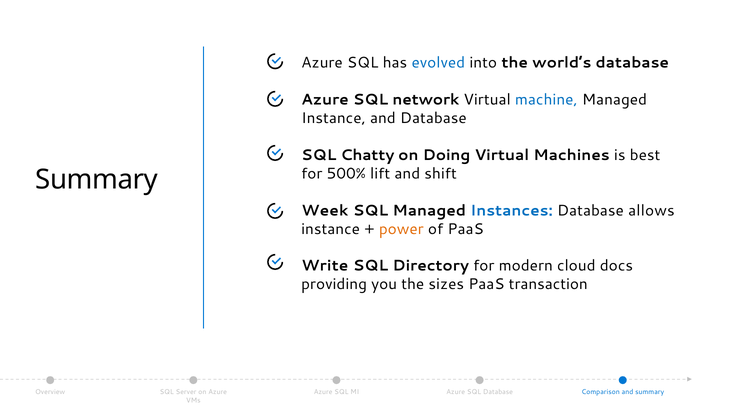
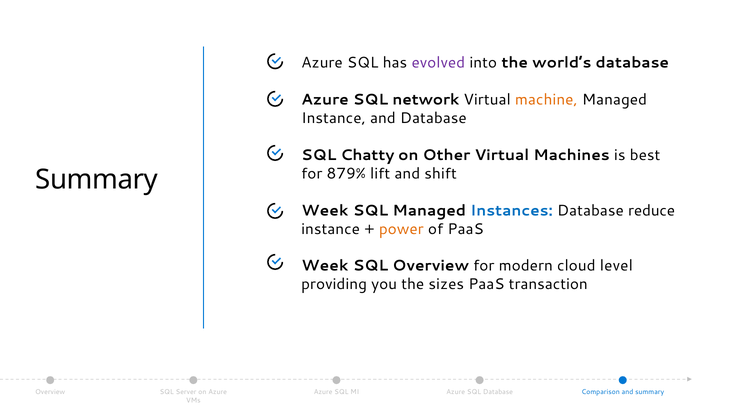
evolved colour: blue -> purple (438, 63)
machine colour: blue -> orange (546, 100)
Doing: Doing -> Other (446, 155)
500%: 500% -> 879% (346, 173)
allows: allows -> reduce (652, 210)
Write: Write -> Week (325, 266)
SQL Directory: Directory -> Overview (431, 266)
docs: docs -> level (616, 266)
